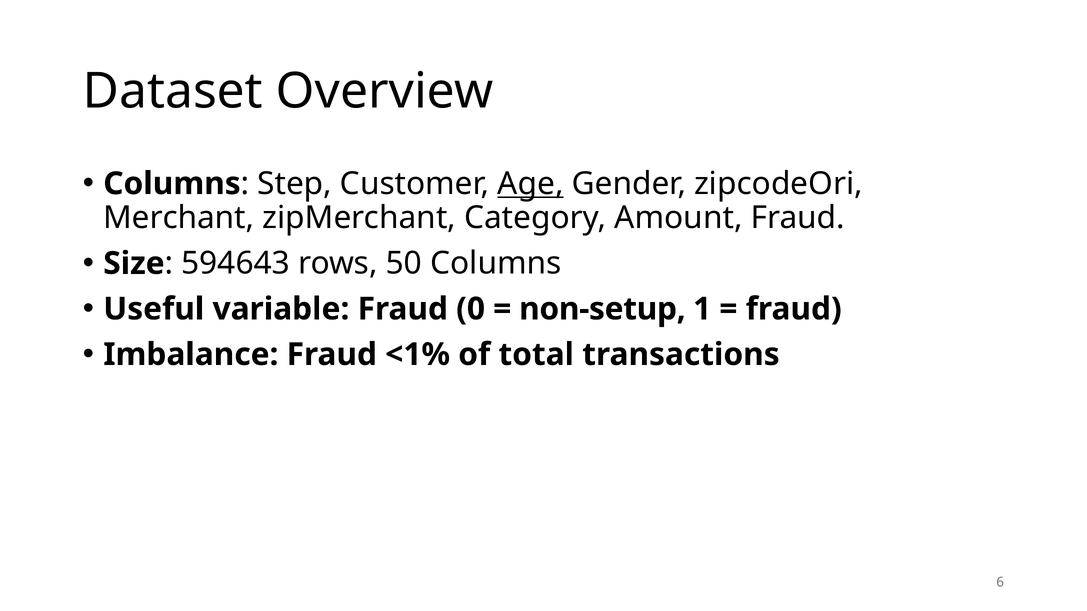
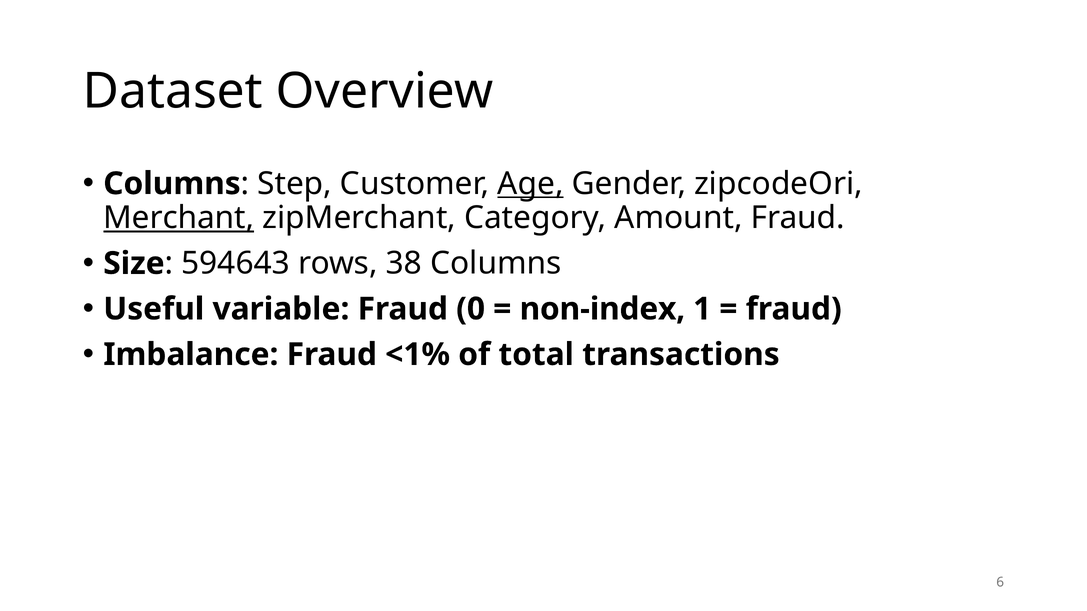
Merchant underline: none -> present (179, 218)
50: 50 -> 38 (404, 264)
non-setup: non-setup -> non-index (602, 309)
